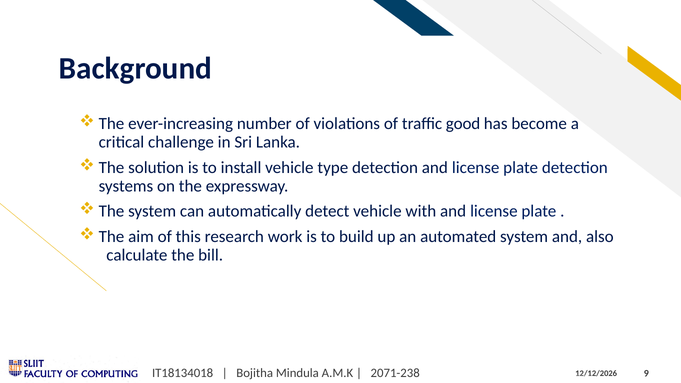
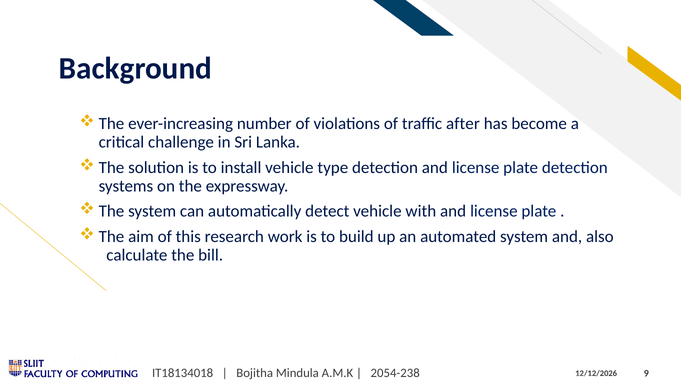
good: good -> after (463, 124)
2071-238: 2071-238 -> 2054-238 (395, 373)
